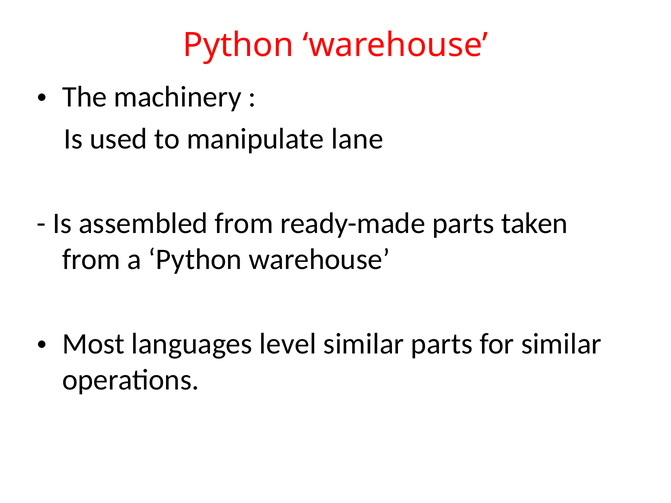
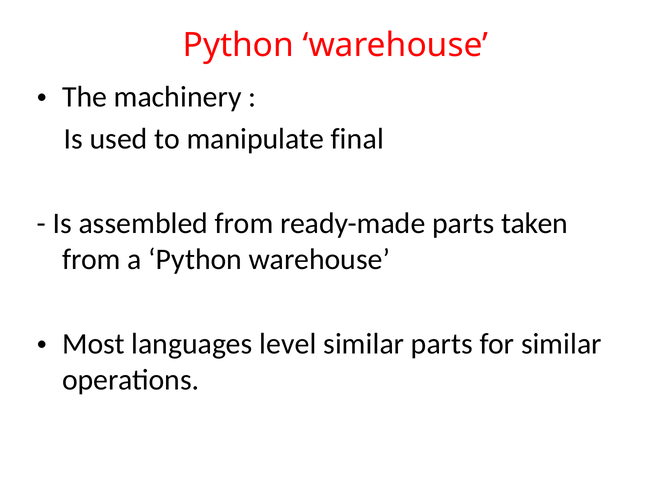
lane: lane -> final (357, 139)
